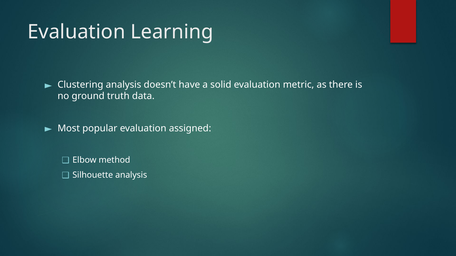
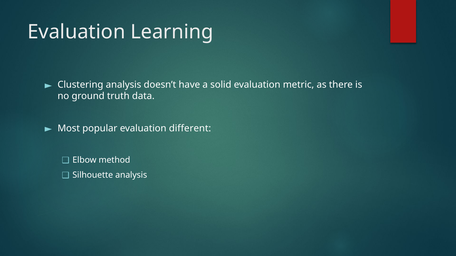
assigned: assigned -> different (190, 129)
